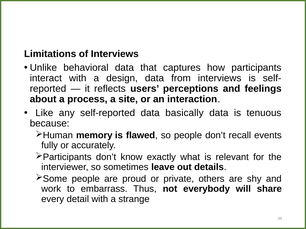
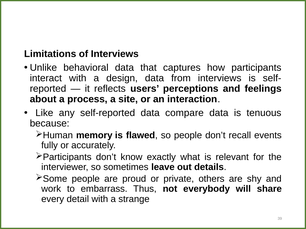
basically: basically -> compare (184, 113)
